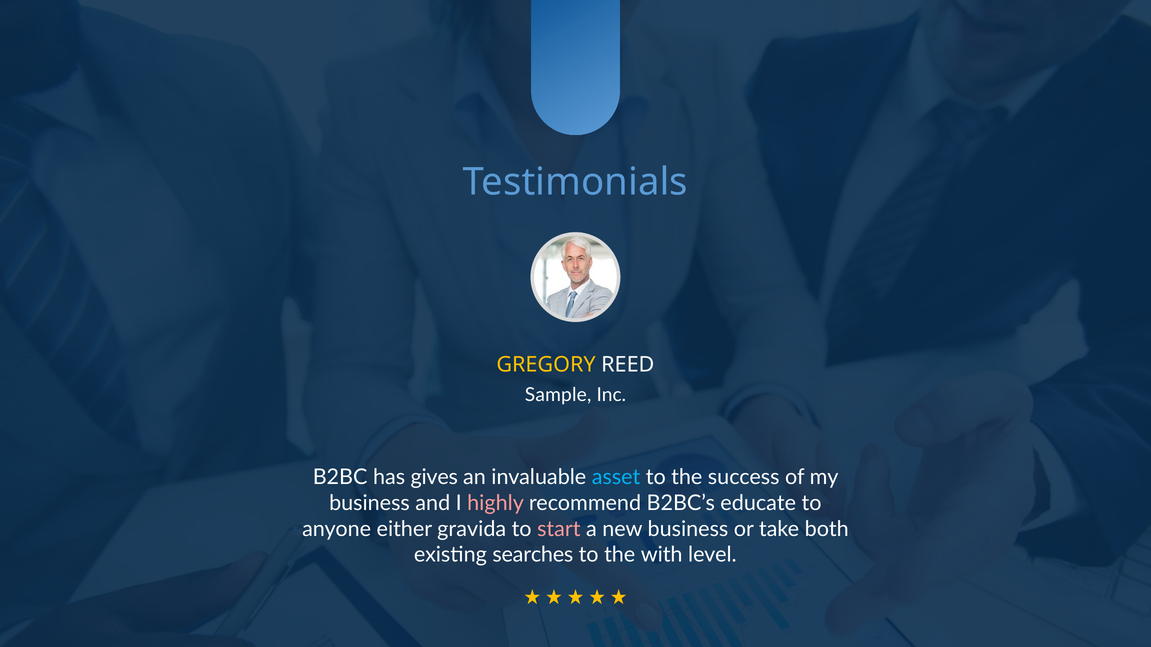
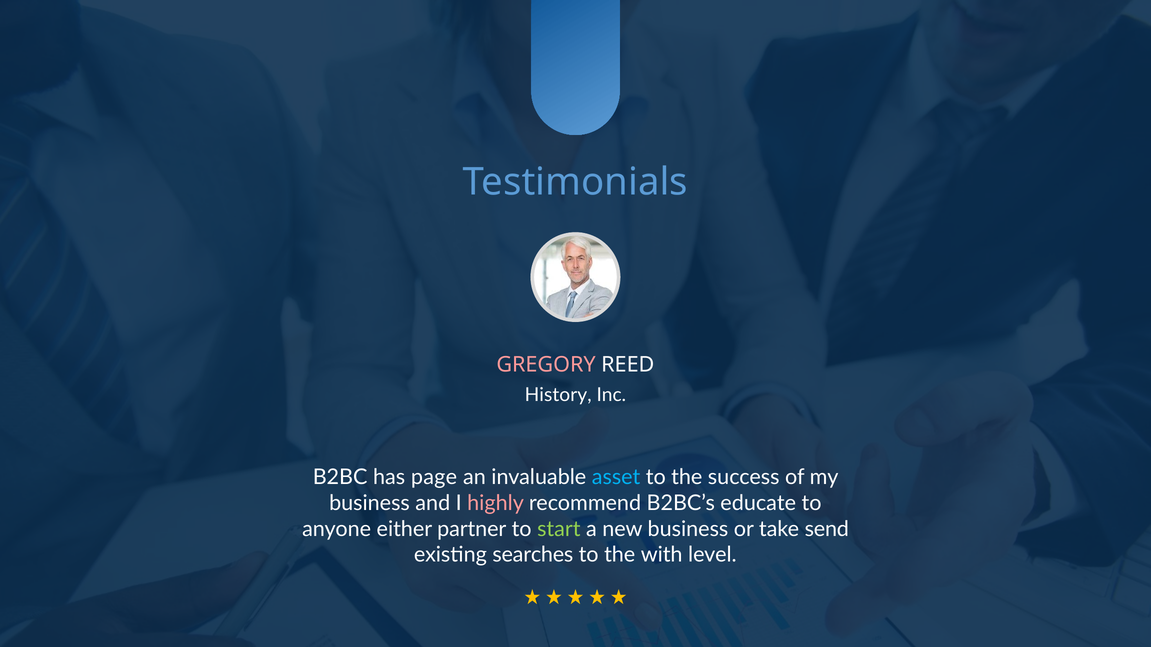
GREGORY colour: yellow -> pink (546, 365)
Sample: Sample -> History (558, 395)
gives: gives -> page (434, 478)
gravida: gravida -> partner (472, 529)
start colour: pink -> light green (559, 529)
both: both -> send (827, 529)
